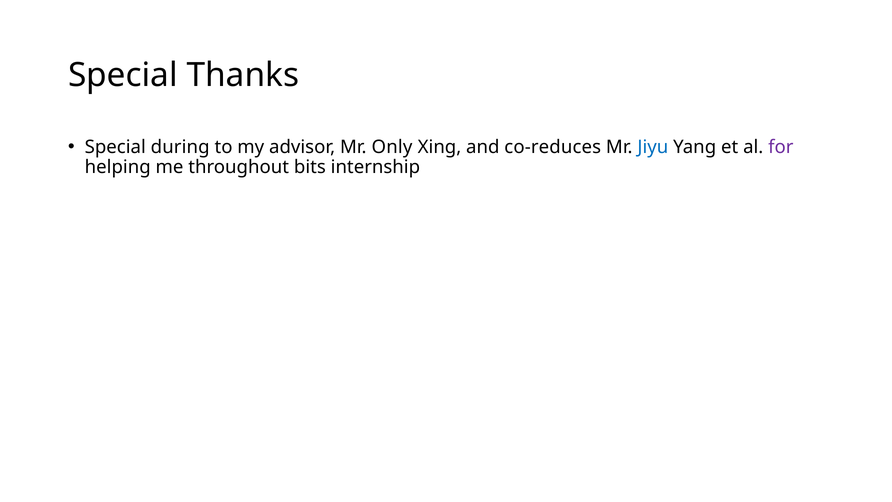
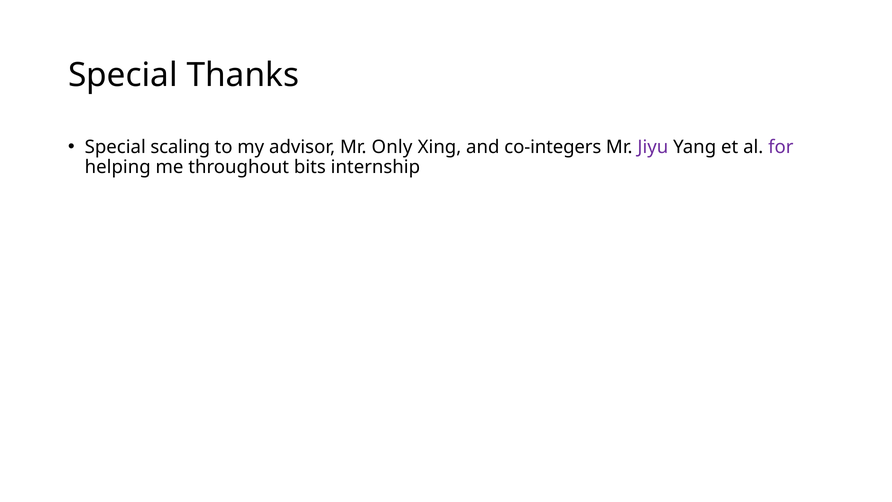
during: during -> scaling (180, 147)
co-reduces: co-reduces -> co-integers (553, 147)
Jiyu colour: blue -> purple (653, 147)
